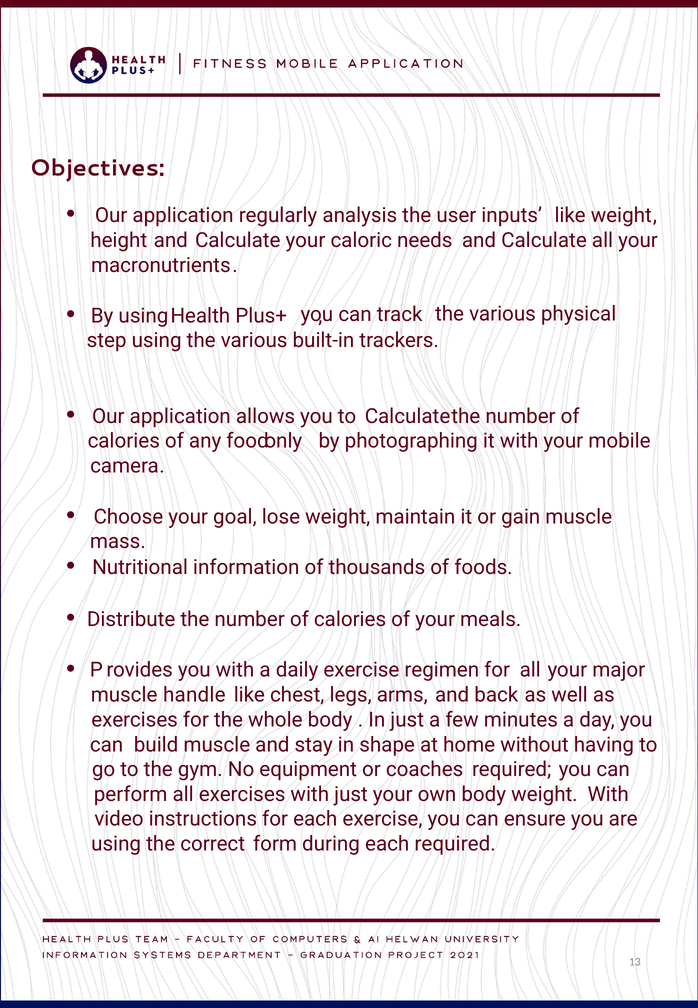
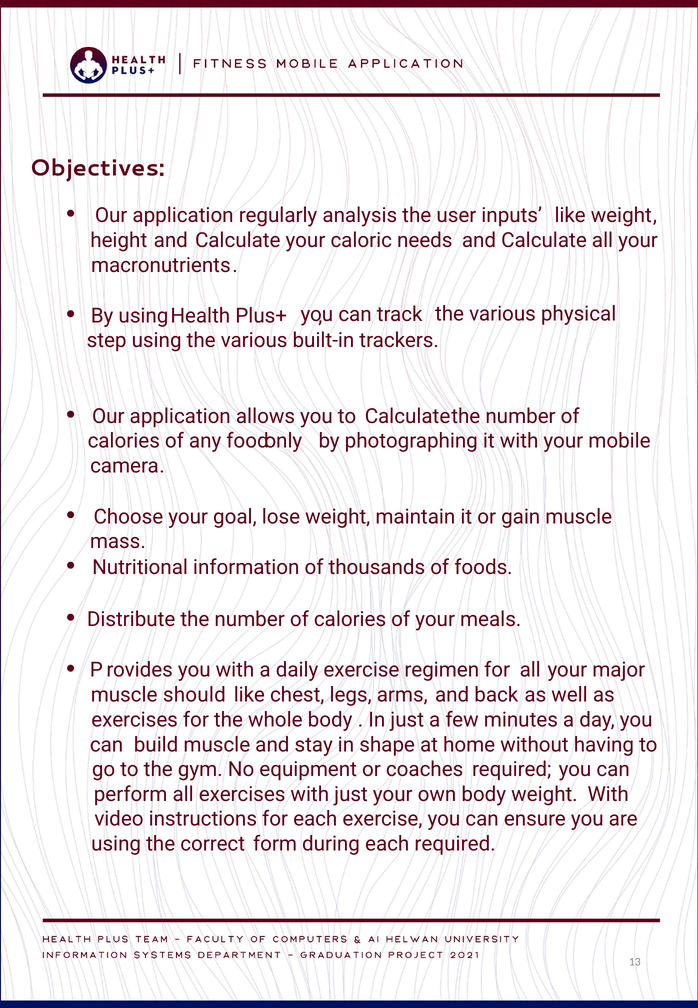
handle: handle -> should (194, 695)
